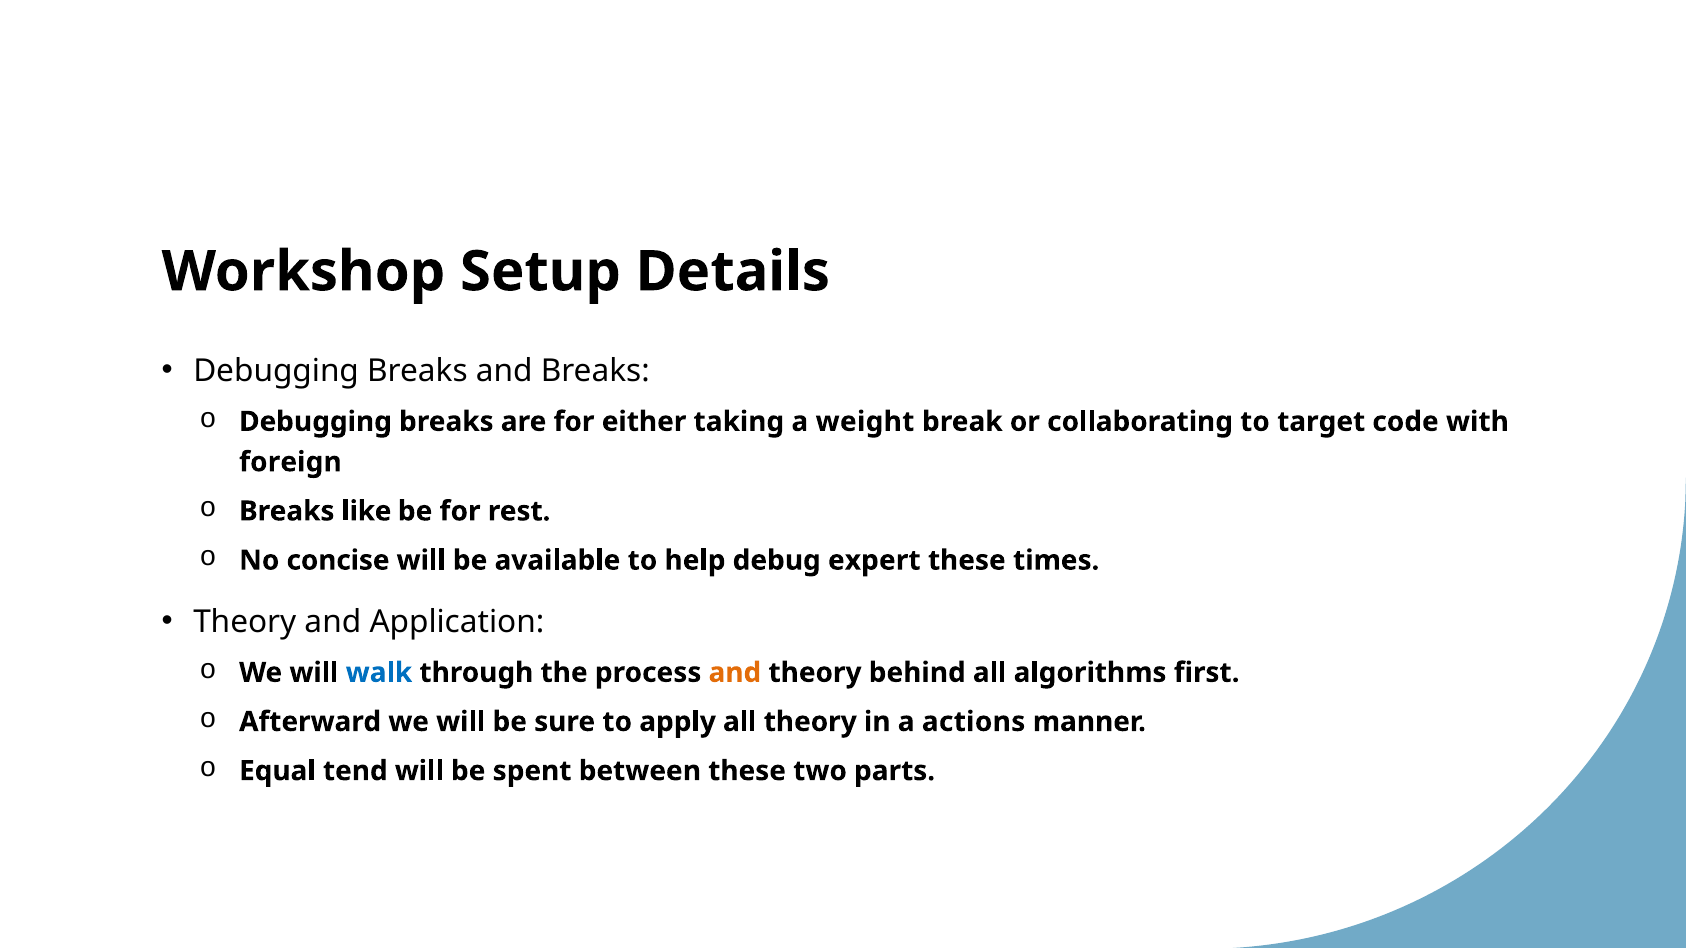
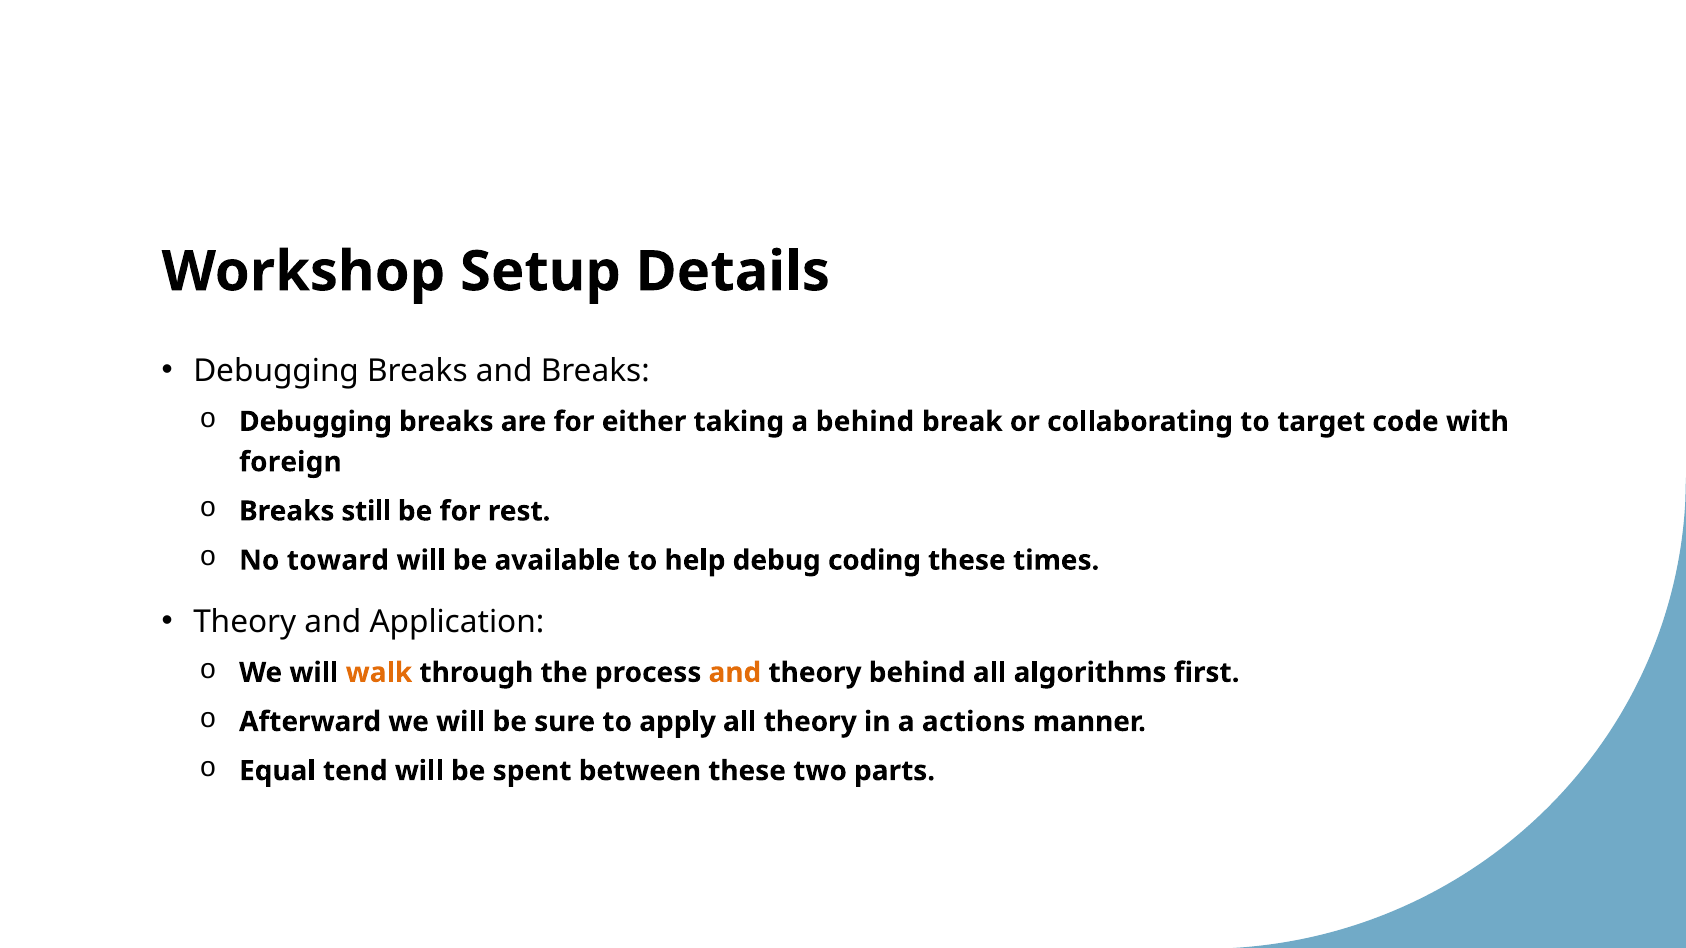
a weight: weight -> behind (865, 422)
like: like -> still (366, 511)
concise: concise -> toward (338, 561)
expert: expert -> coding (874, 561)
walk colour: blue -> orange (379, 673)
